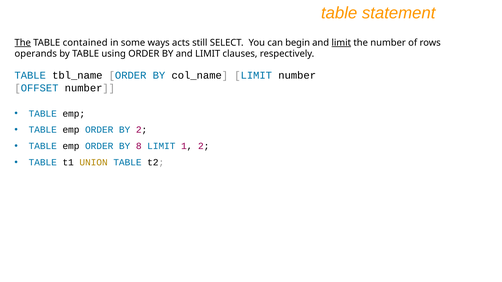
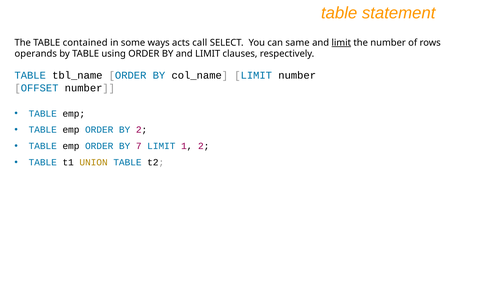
The underline: present -> none (23, 43)
still: still -> call (200, 43)
begin: begin -> same (298, 43)
8: 8 -> 7 (139, 146)
